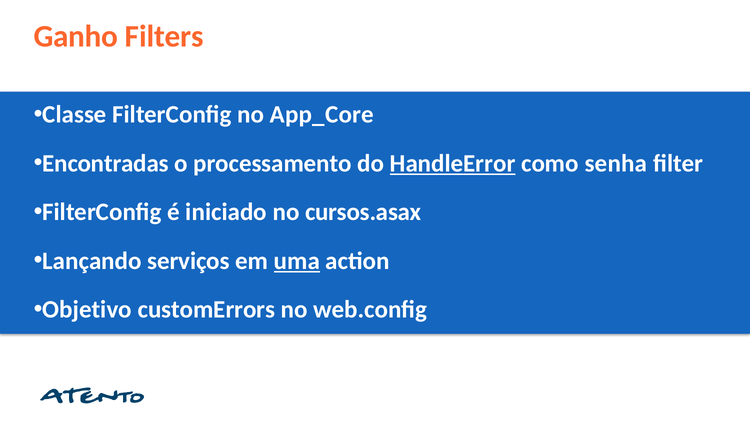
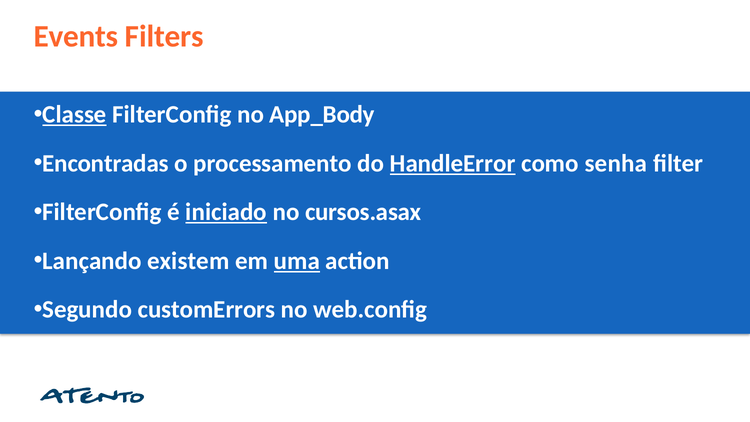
Ganho: Ganho -> Events (76, 37)
Classe underline: none -> present (74, 115)
App_Core: App_Core -> App_Body (322, 115)
iniciado underline: none -> present (226, 212)
serviços: serviços -> existem (188, 261)
Objetivo: Objetivo -> Segundo (87, 310)
